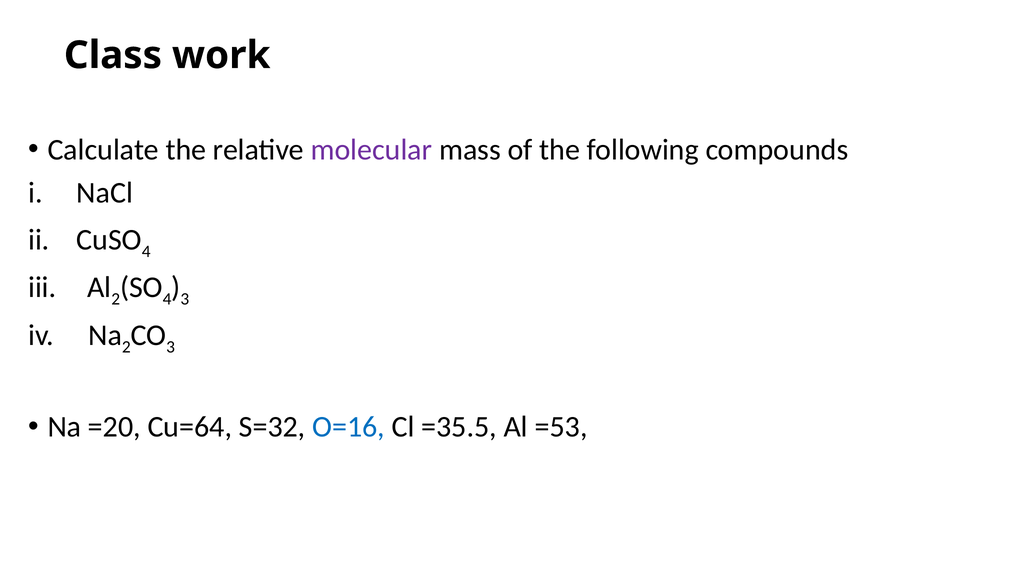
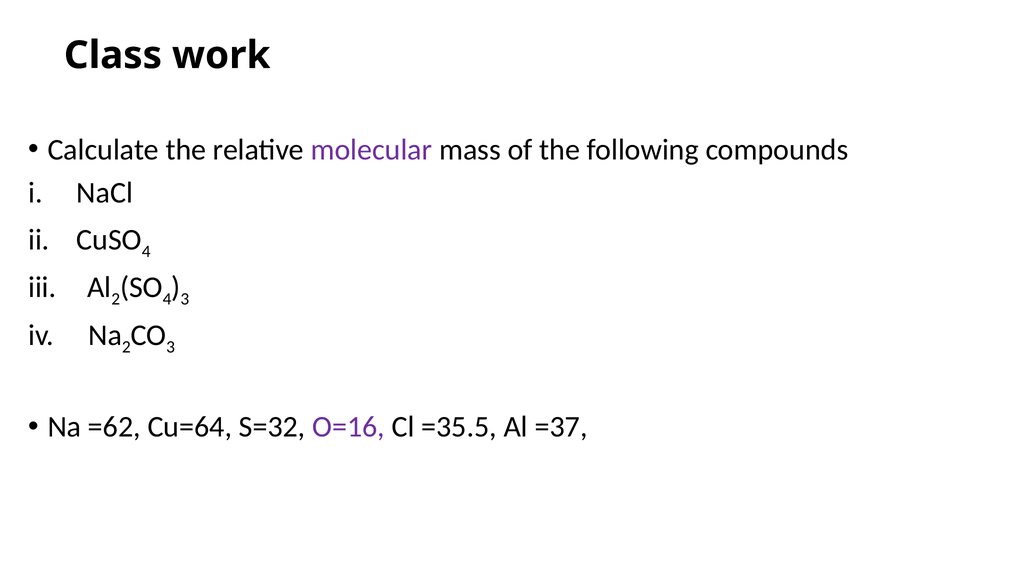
=20: =20 -> =62 (114, 427)
O=16 colour: blue -> purple (349, 427)
=53: =53 -> =37 (561, 427)
